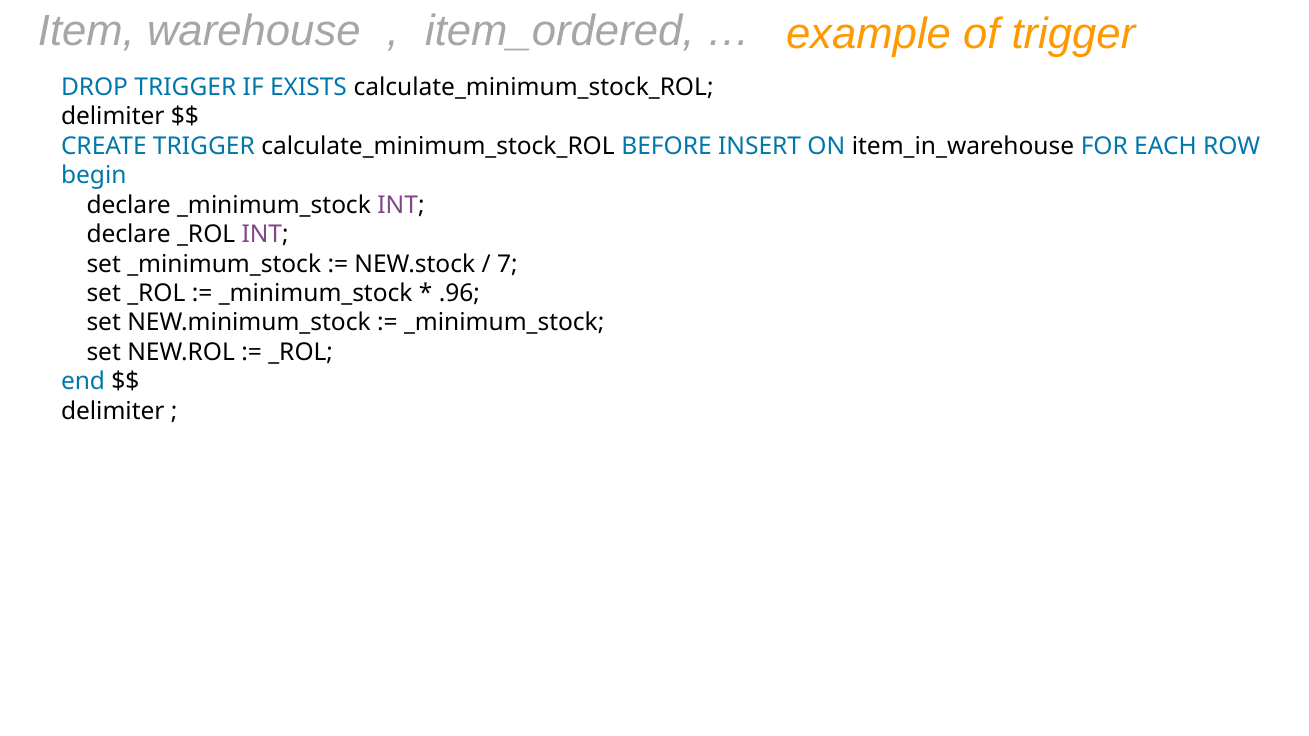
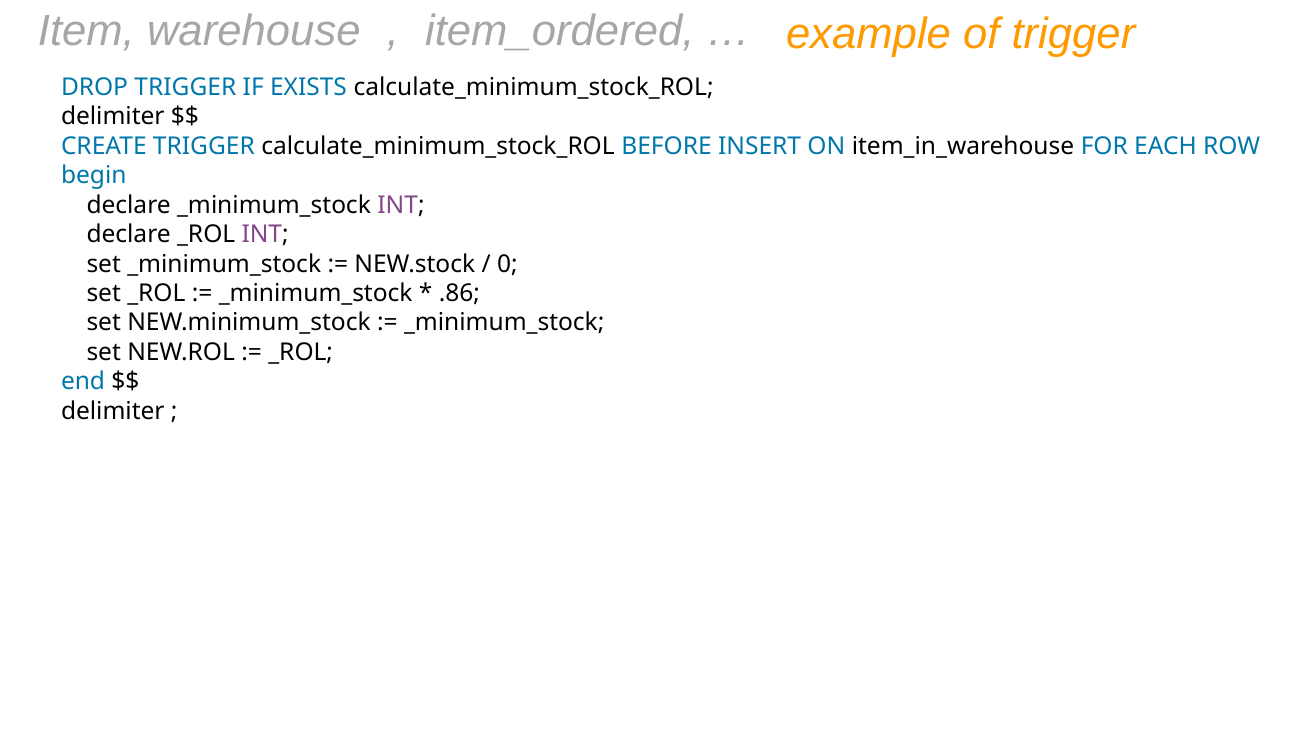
7: 7 -> 0 (507, 264)
.96: .96 -> .86 (459, 294)
